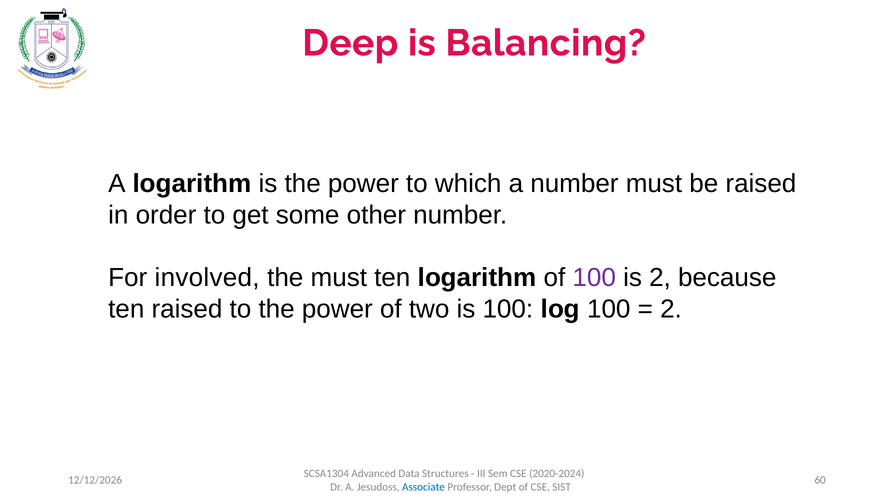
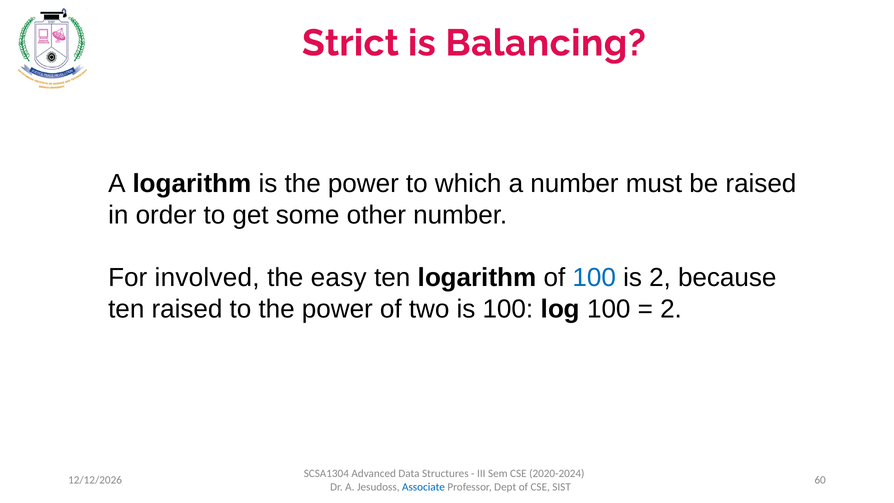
Deep: Deep -> Strict (350, 43)
the must: must -> easy (339, 278)
100 colour: purple -> blue (594, 278)
